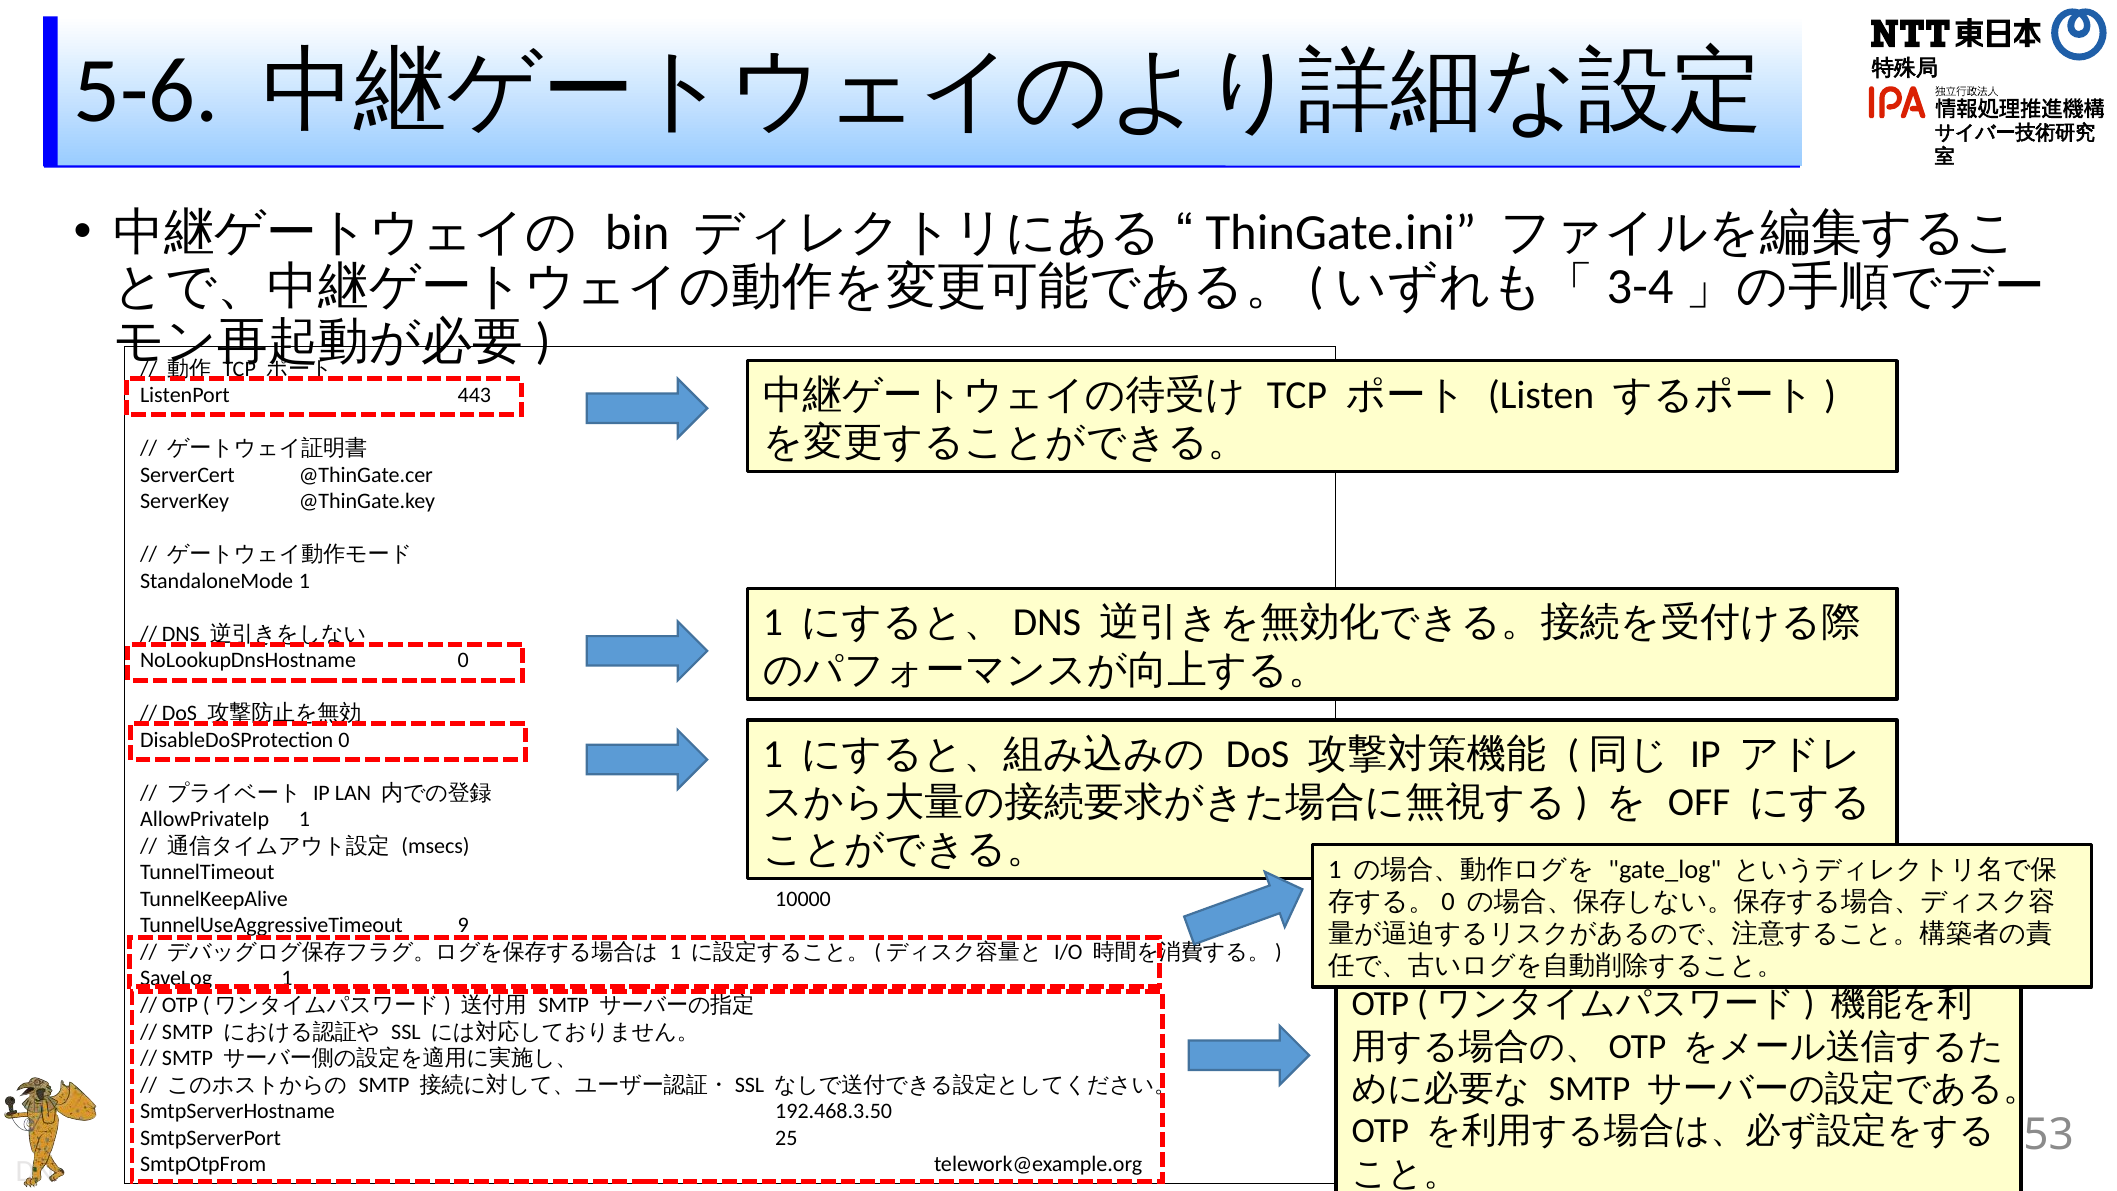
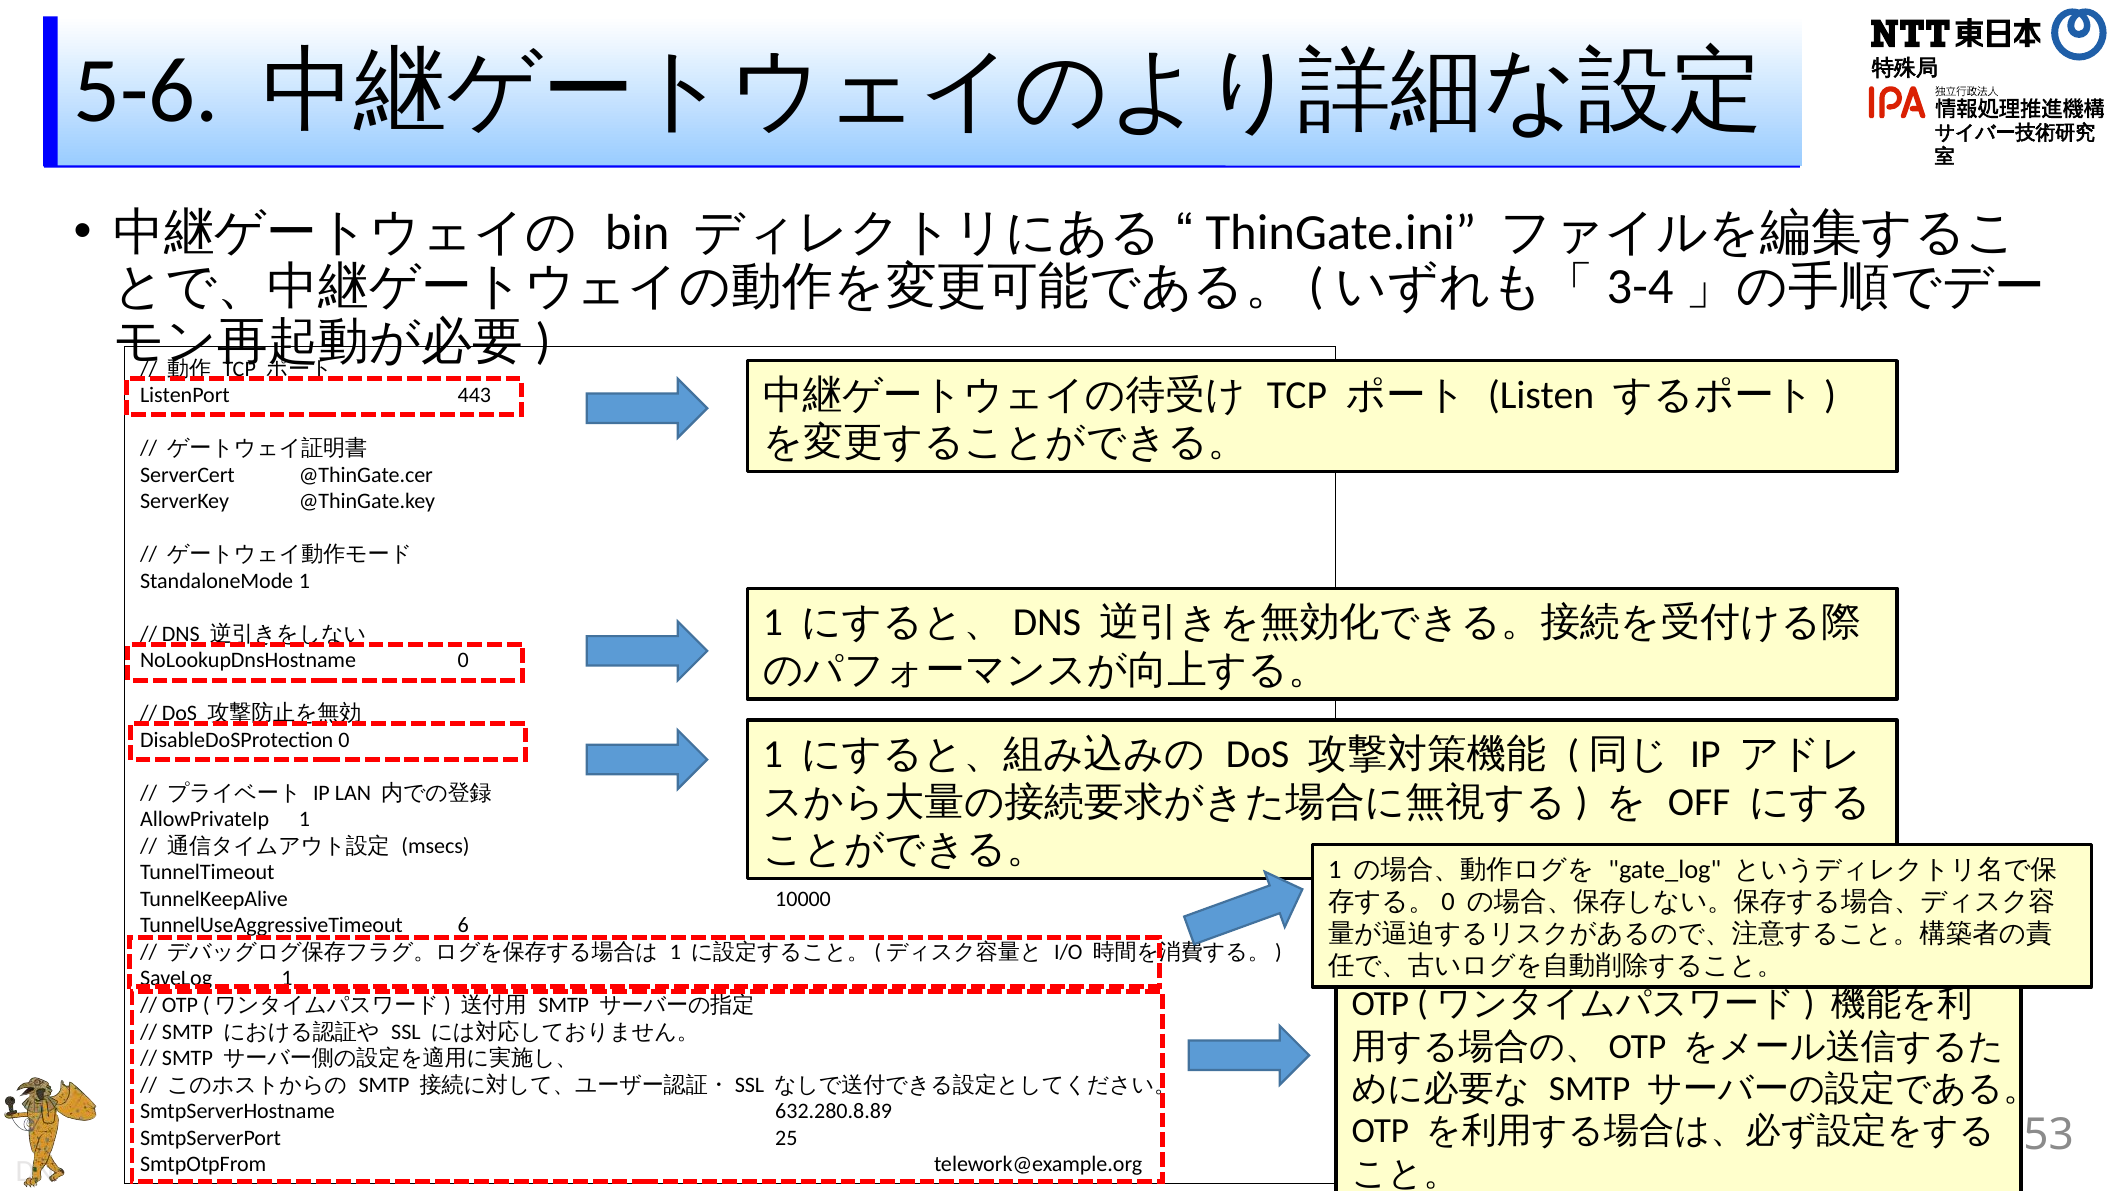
9: 9 -> 6 (463, 926)
192.468.3.50: 192.468.3.50 -> 632.280.8.89 (834, 1111)
